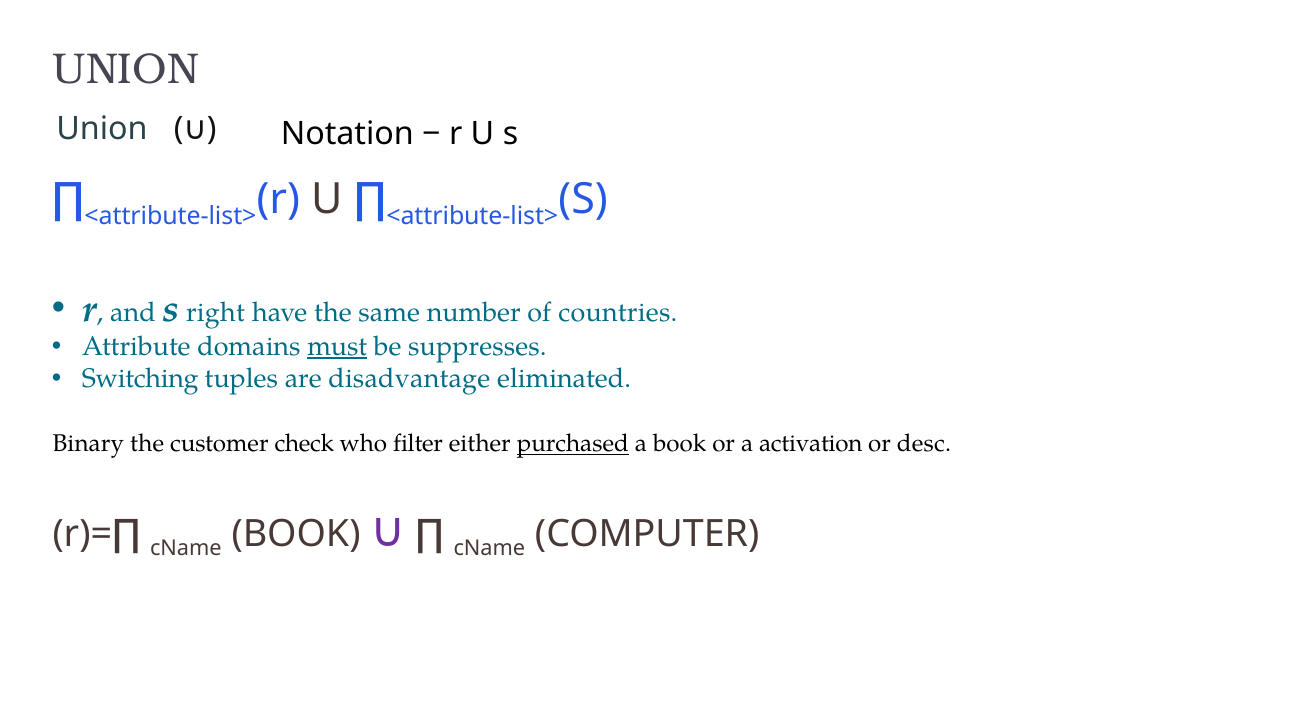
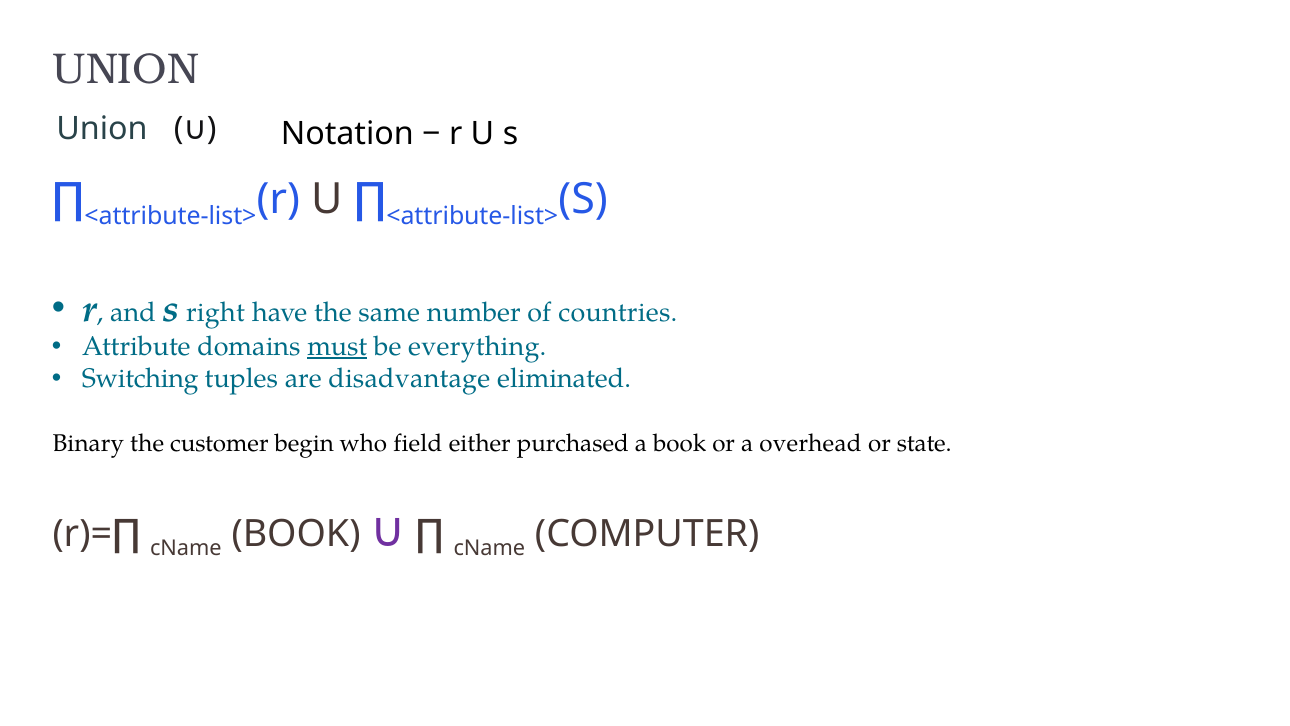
suppresses: suppresses -> everything (477, 347)
check: check -> begin (304, 444)
filter: filter -> field (418, 444)
purchased underline: present -> none (573, 444)
activation: activation -> overhead (811, 444)
desc: desc -> state (924, 444)
